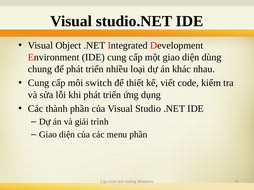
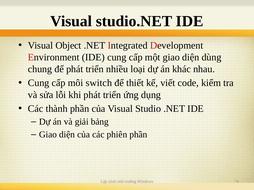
giải trình: trình -> bảng (100, 122)
menu: menu -> phiên (117, 135)
